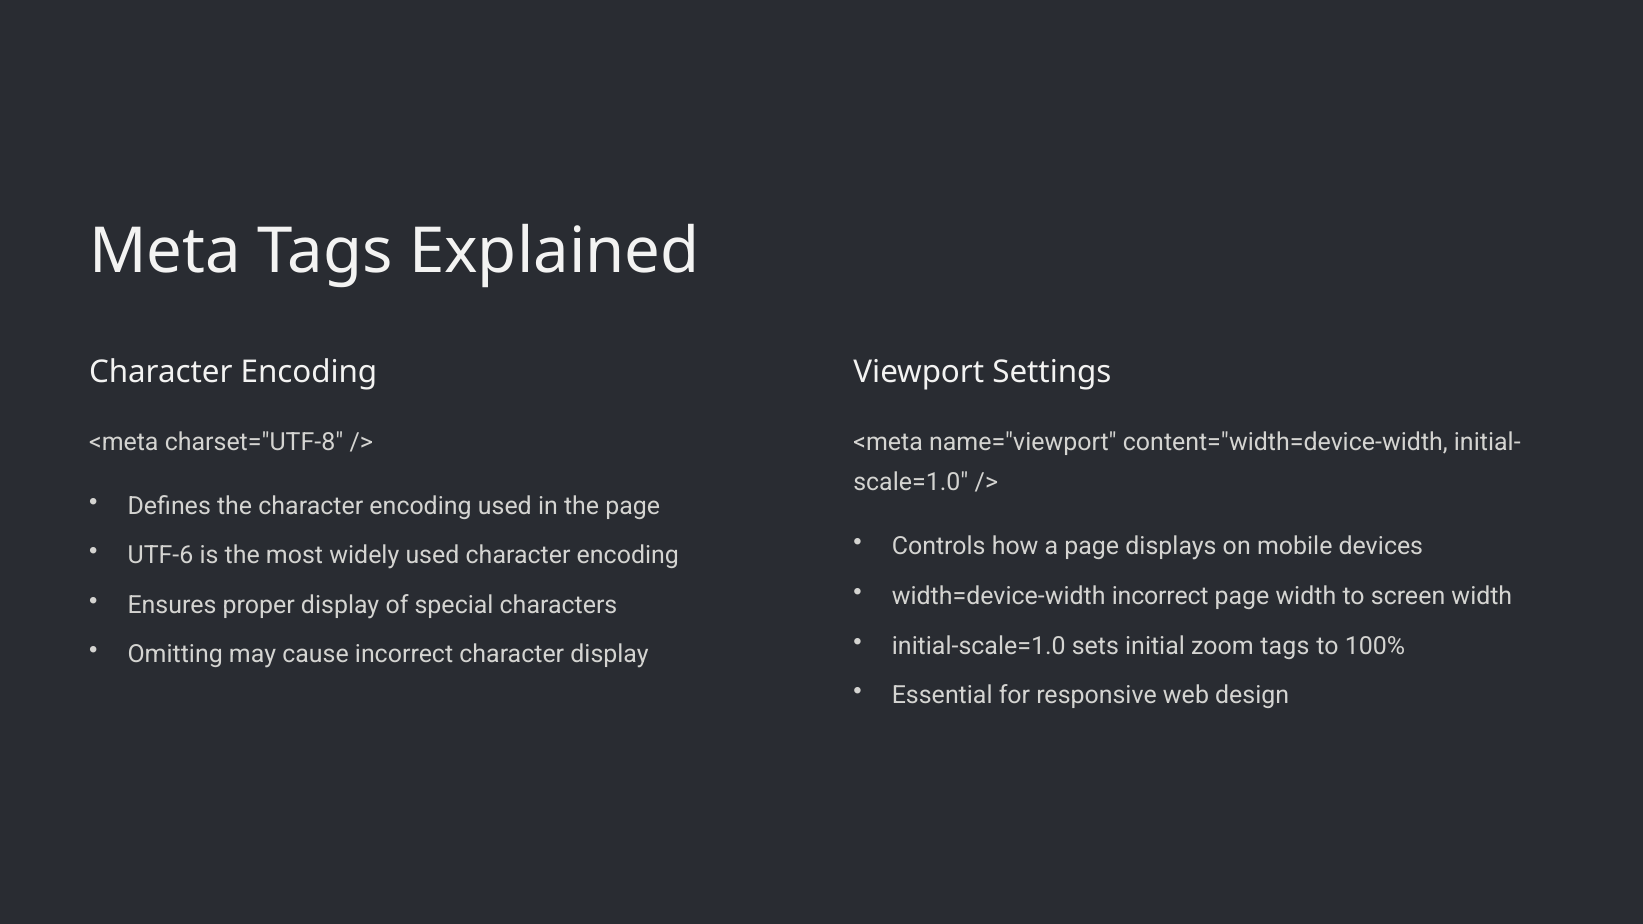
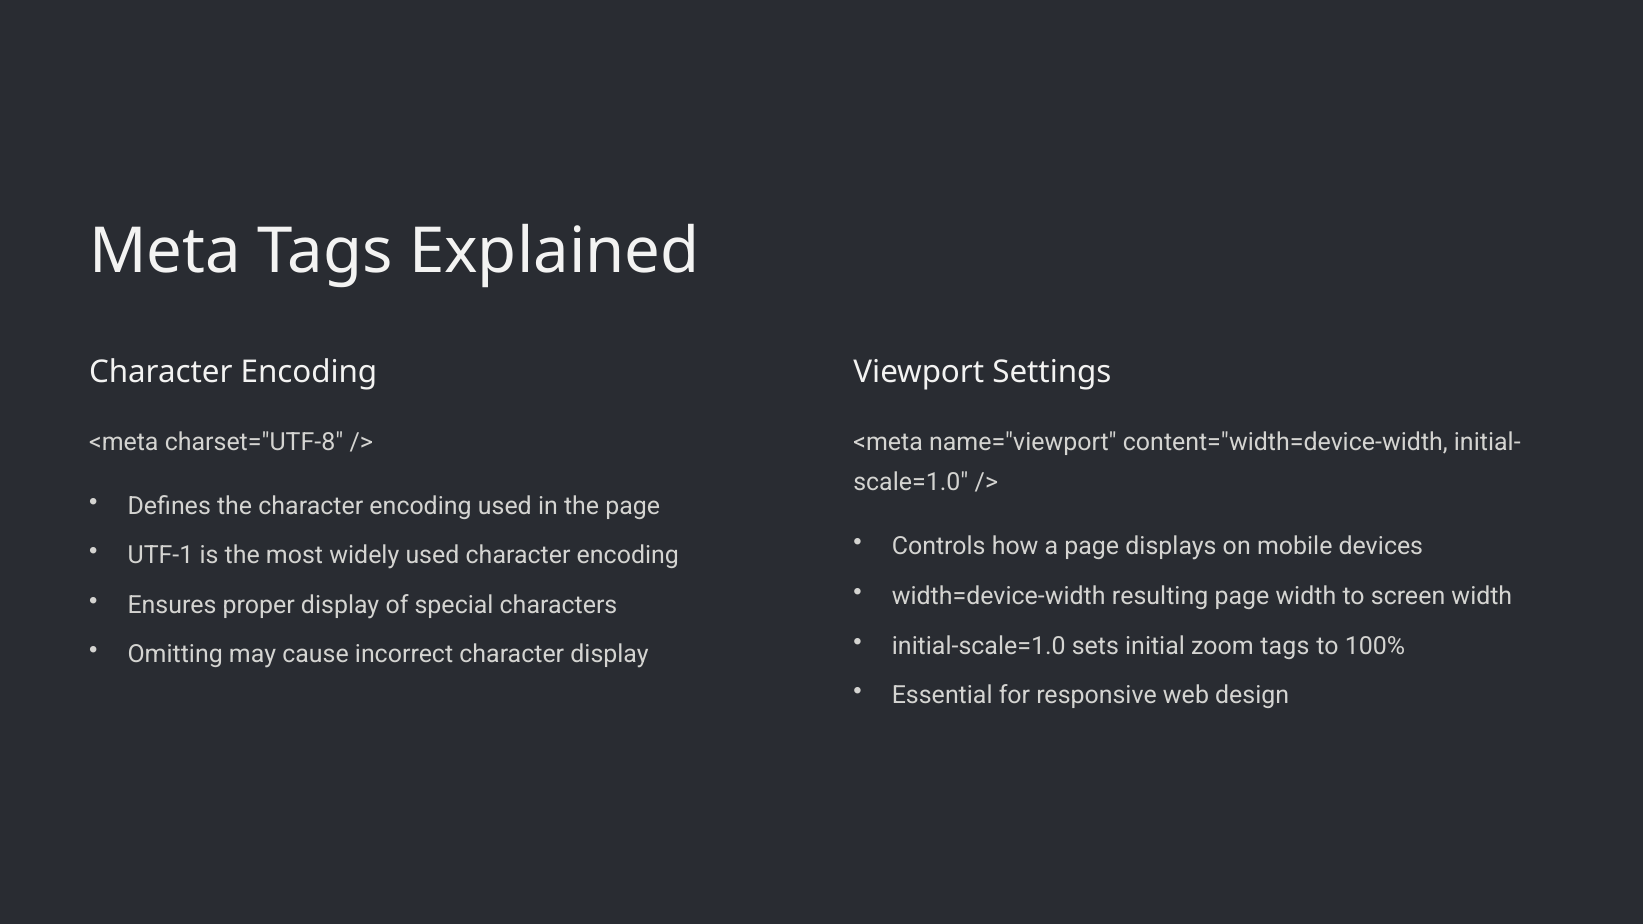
UTF-6: UTF-6 -> UTF-1 (160, 556)
width=device-width incorrect: incorrect -> resulting (1160, 596)
